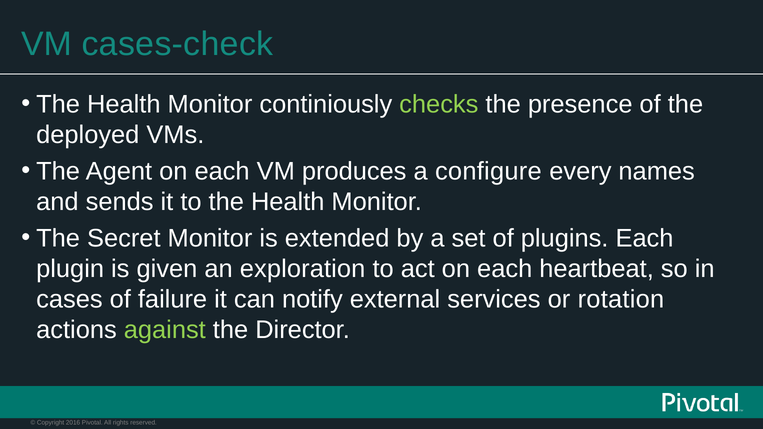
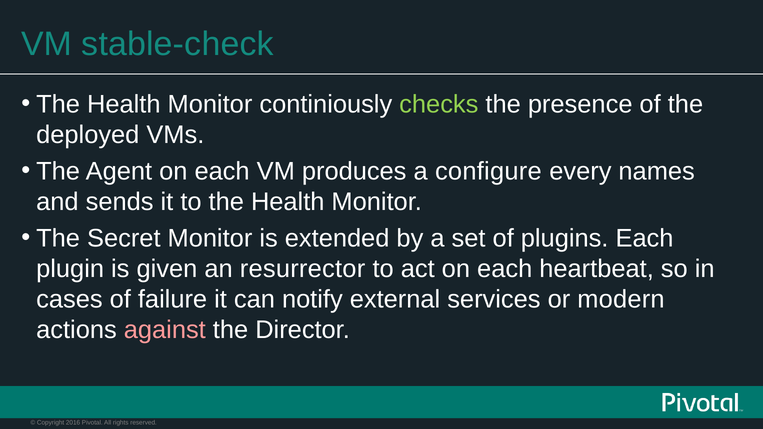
cases-check: cases-check -> stable-check (178, 44)
exploration: exploration -> resurrector (303, 269)
rotation: rotation -> modern (621, 299)
against colour: light green -> pink (165, 330)
